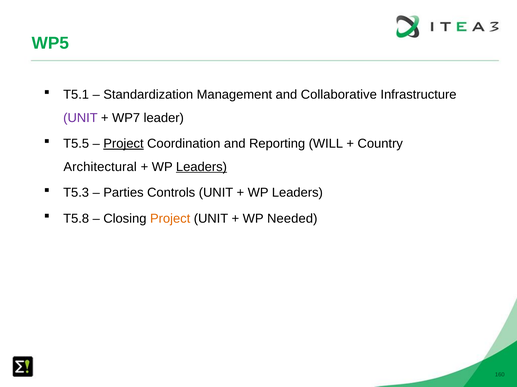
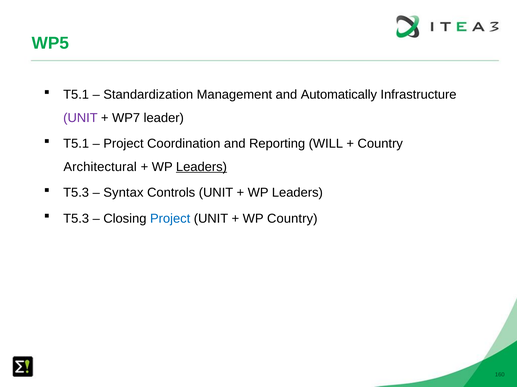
Collaborative: Collaborative -> Automatically (339, 95)
T5.5: T5.5 -> T5.1 (76, 144)
Project underline: present -> none (123, 144)
Parties: Parties -> Syntax (123, 193)
T5.8: T5.8 -> T5.3 (76, 219)
Project colour: orange -> blue (170, 219)
WP Needed: Needed -> Country (292, 219)
